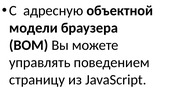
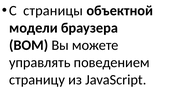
адресную: адресную -> страницы (53, 11)
